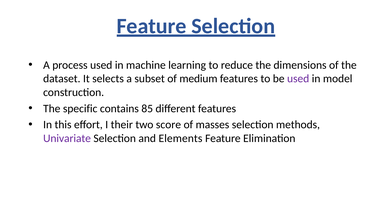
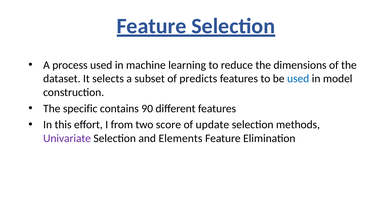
medium: medium -> predicts (198, 79)
used colour: purple -> blue (298, 79)
85: 85 -> 90 (147, 109)
their: their -> from (122, 125)
masses: masses -> update (212, 125)
